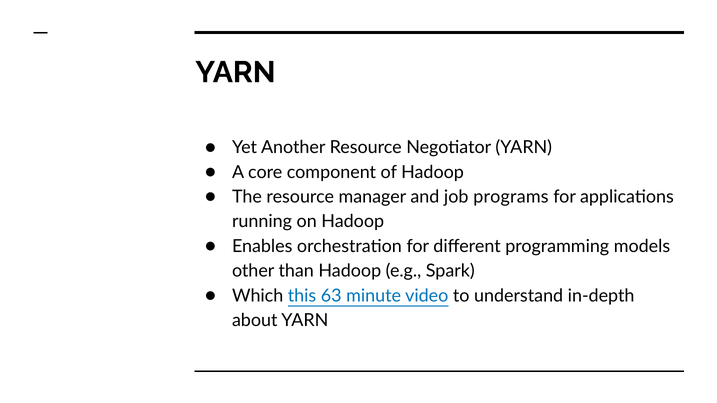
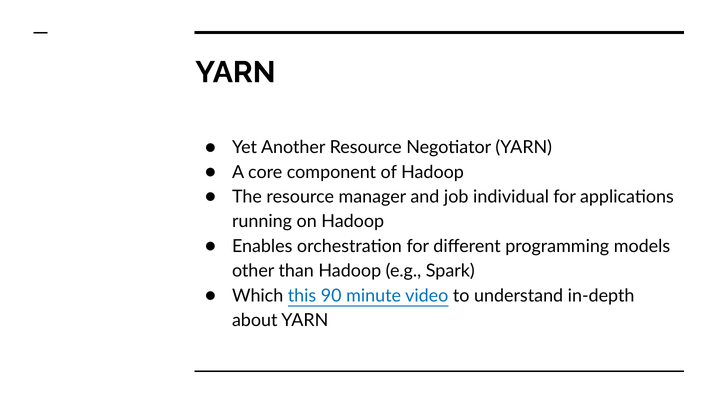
programs: programs -> individual (511, 197)
63: 63 -> 90 (331, 296)
